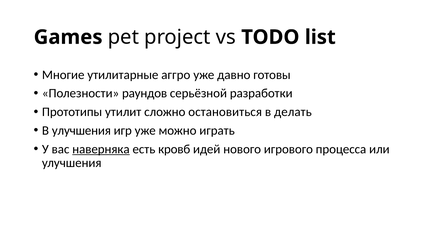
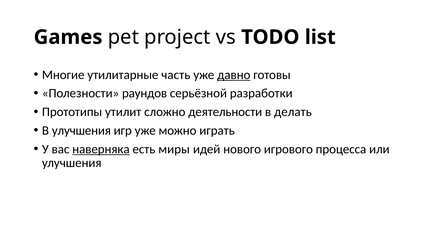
аггро: аггро -> часть (176, 75)
давно underline: none -> present (234, 75)
остановиться: остановиться -> деятельности (225, 112)
кровб: кровб -> миры (174, 149)
